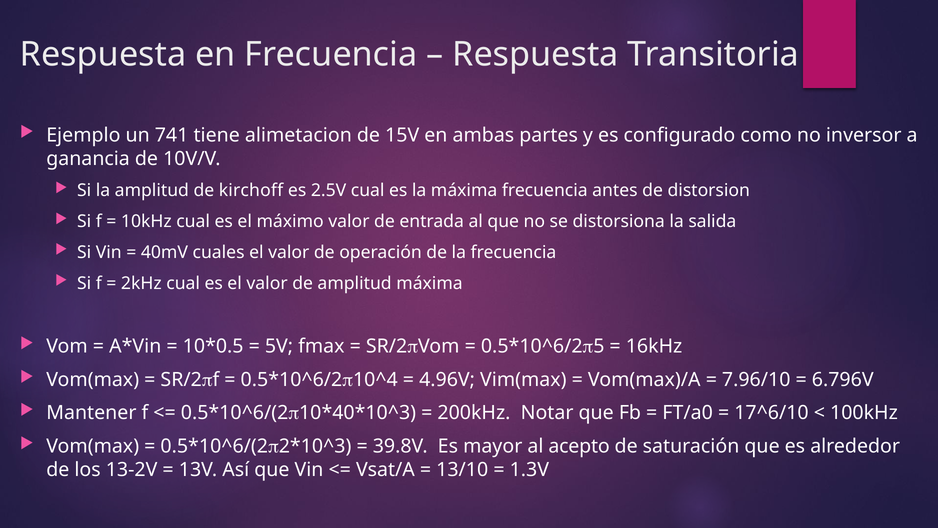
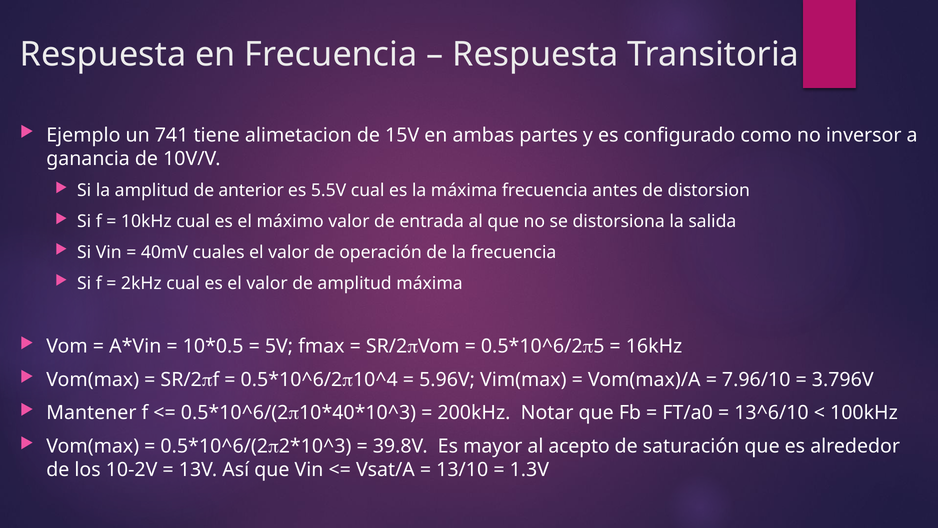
kirchoff: kirchoff -> anterior (251, 190)
2.5V: 2.5V -> 5.5V (329, 190)
4.96V: 4.96V -> 5.96V (447, 379)
6.796V: 6.796V -> 3.796V (843, 379)
17^6/10: 17^6/10 -> 13^6/10 (771, 413)
13-2V: 13-2V -> 10-2V (132, 469)
